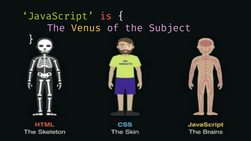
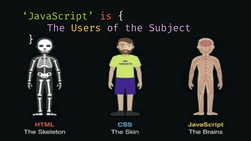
Venus: Venus -> Users (86, 28)
